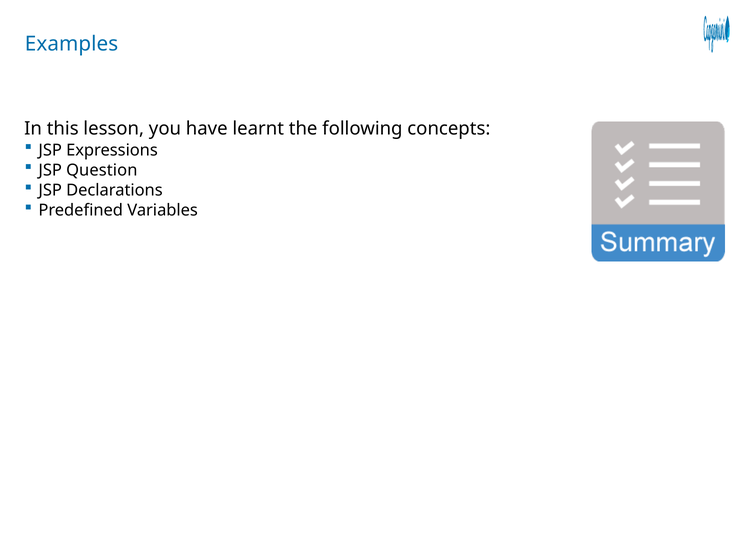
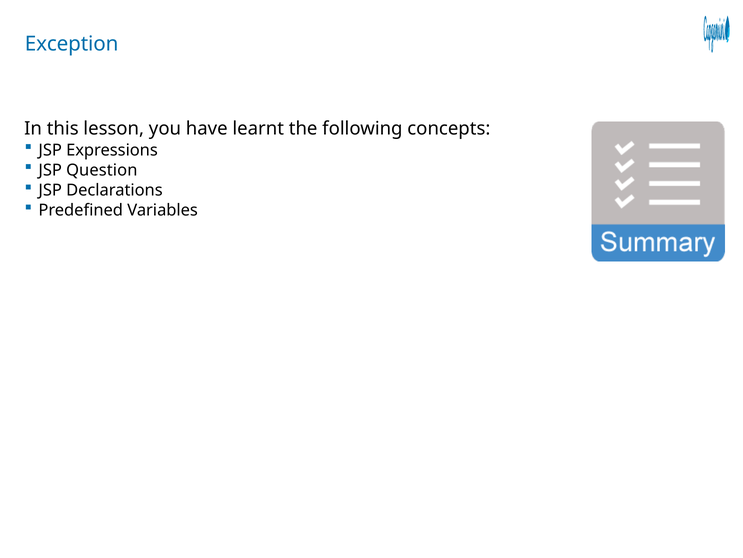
Examples: Examples -> Exception (72, 44)
